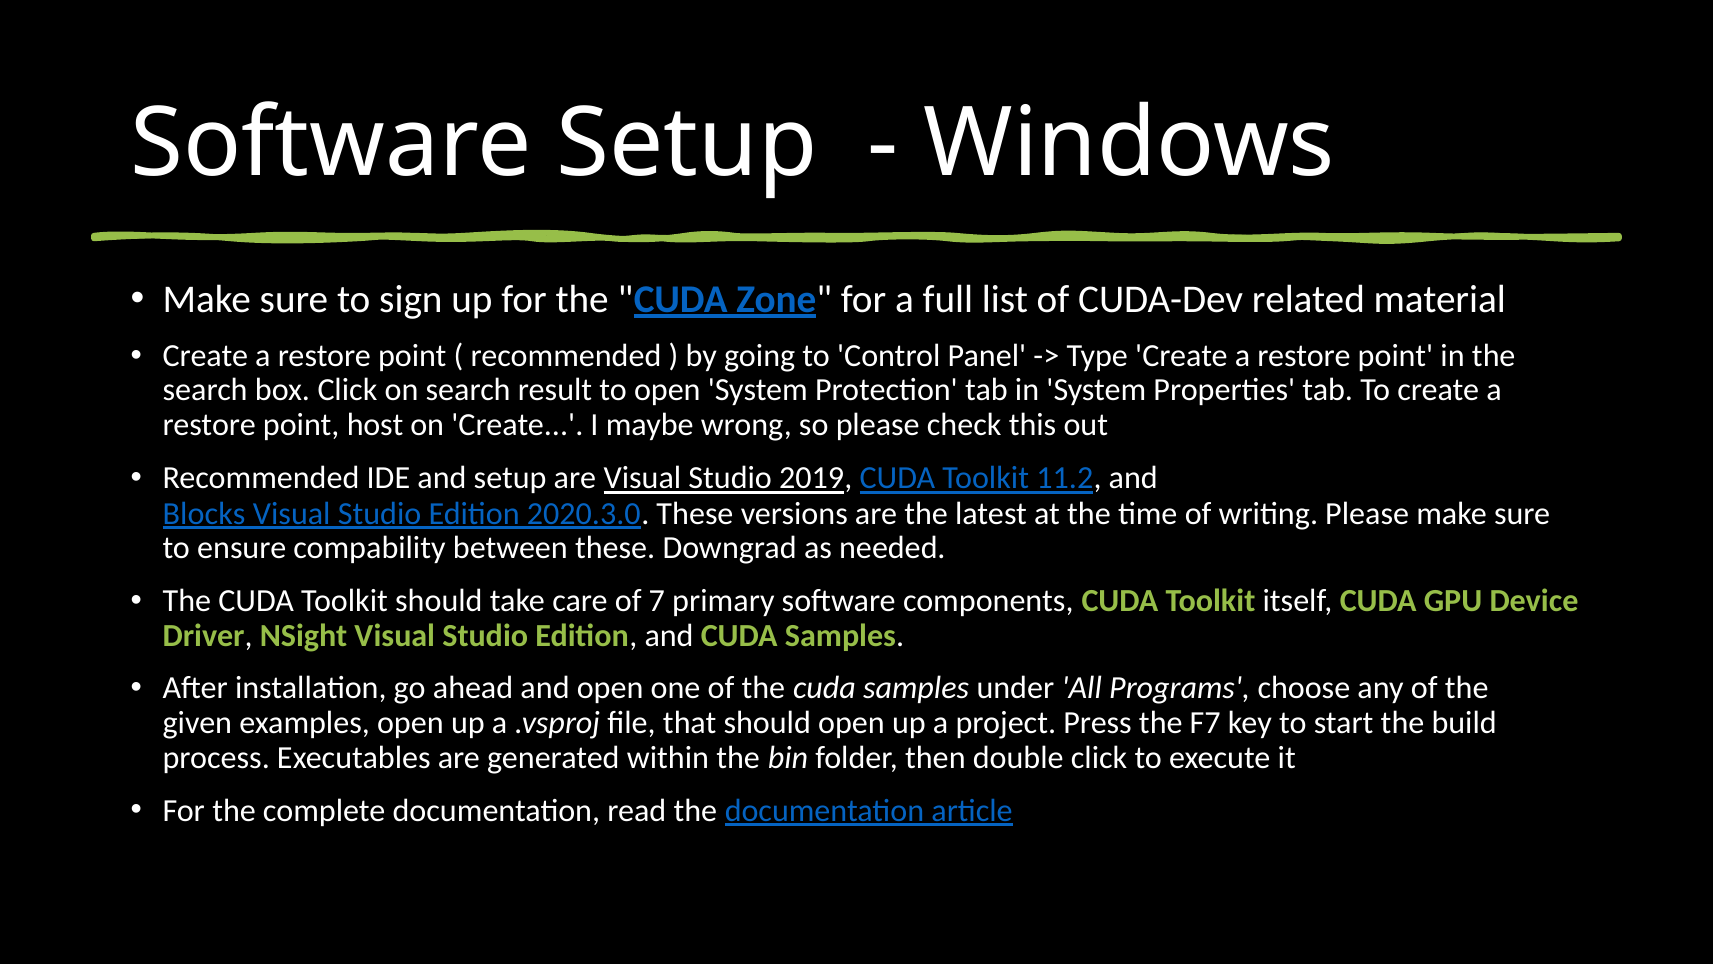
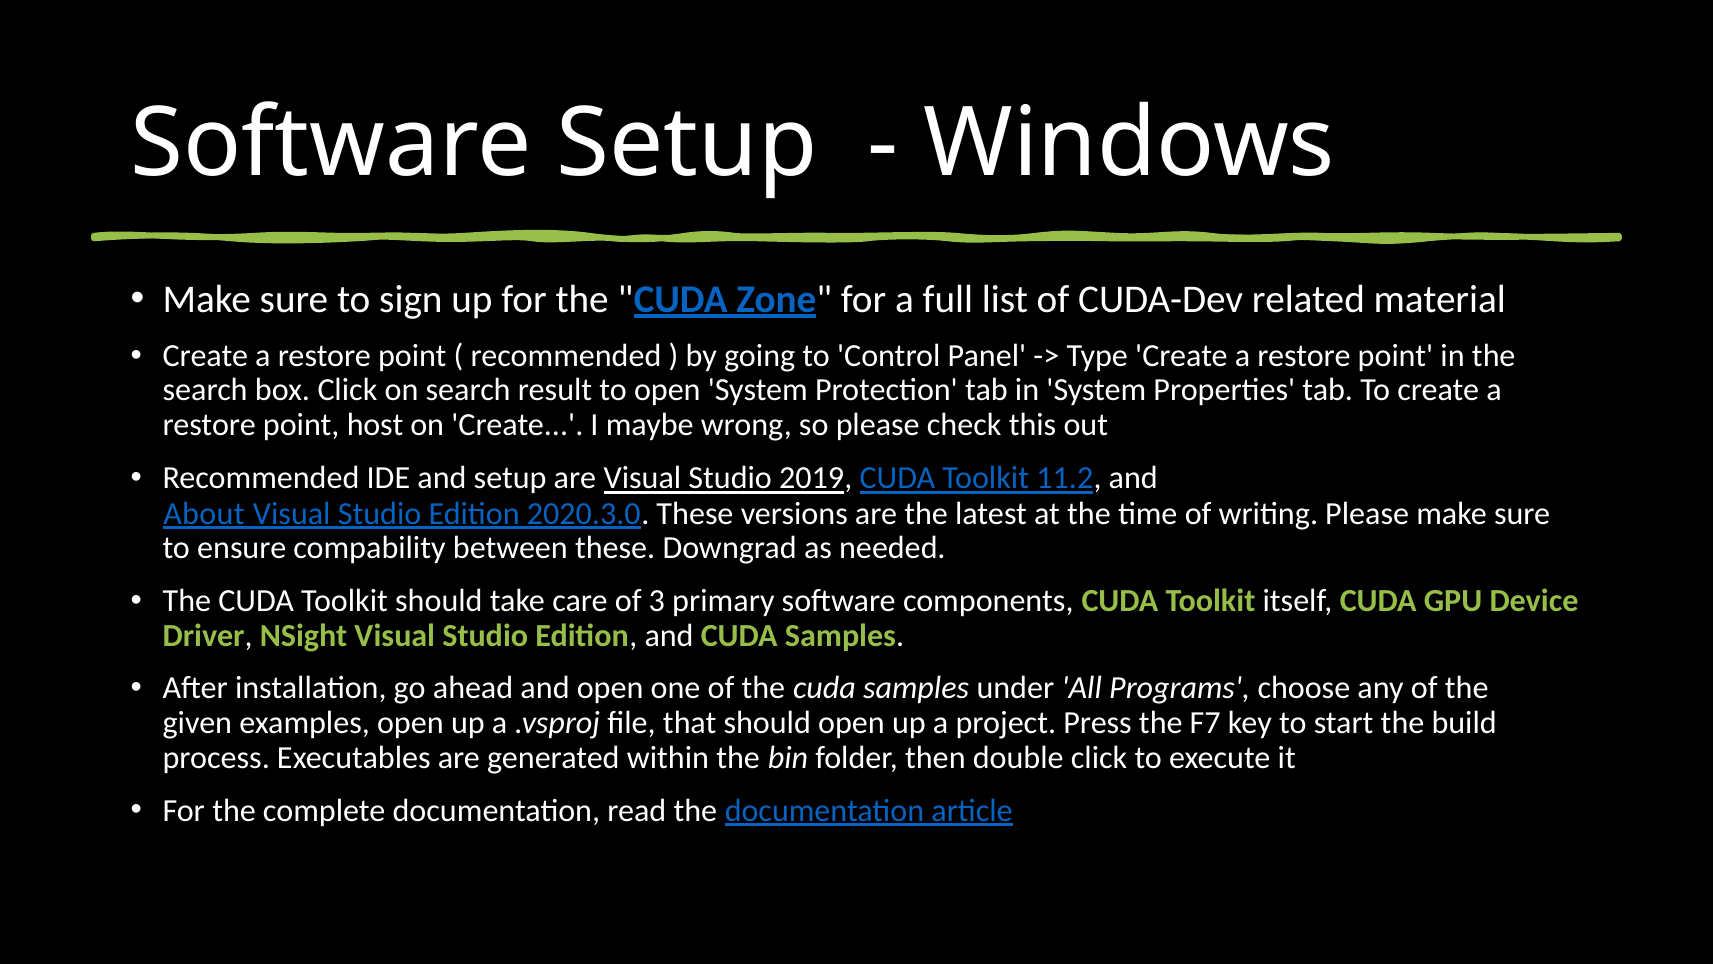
Blocks: Blocks -> About (204, 513)
7: 7 -> 3 (657, 601)
